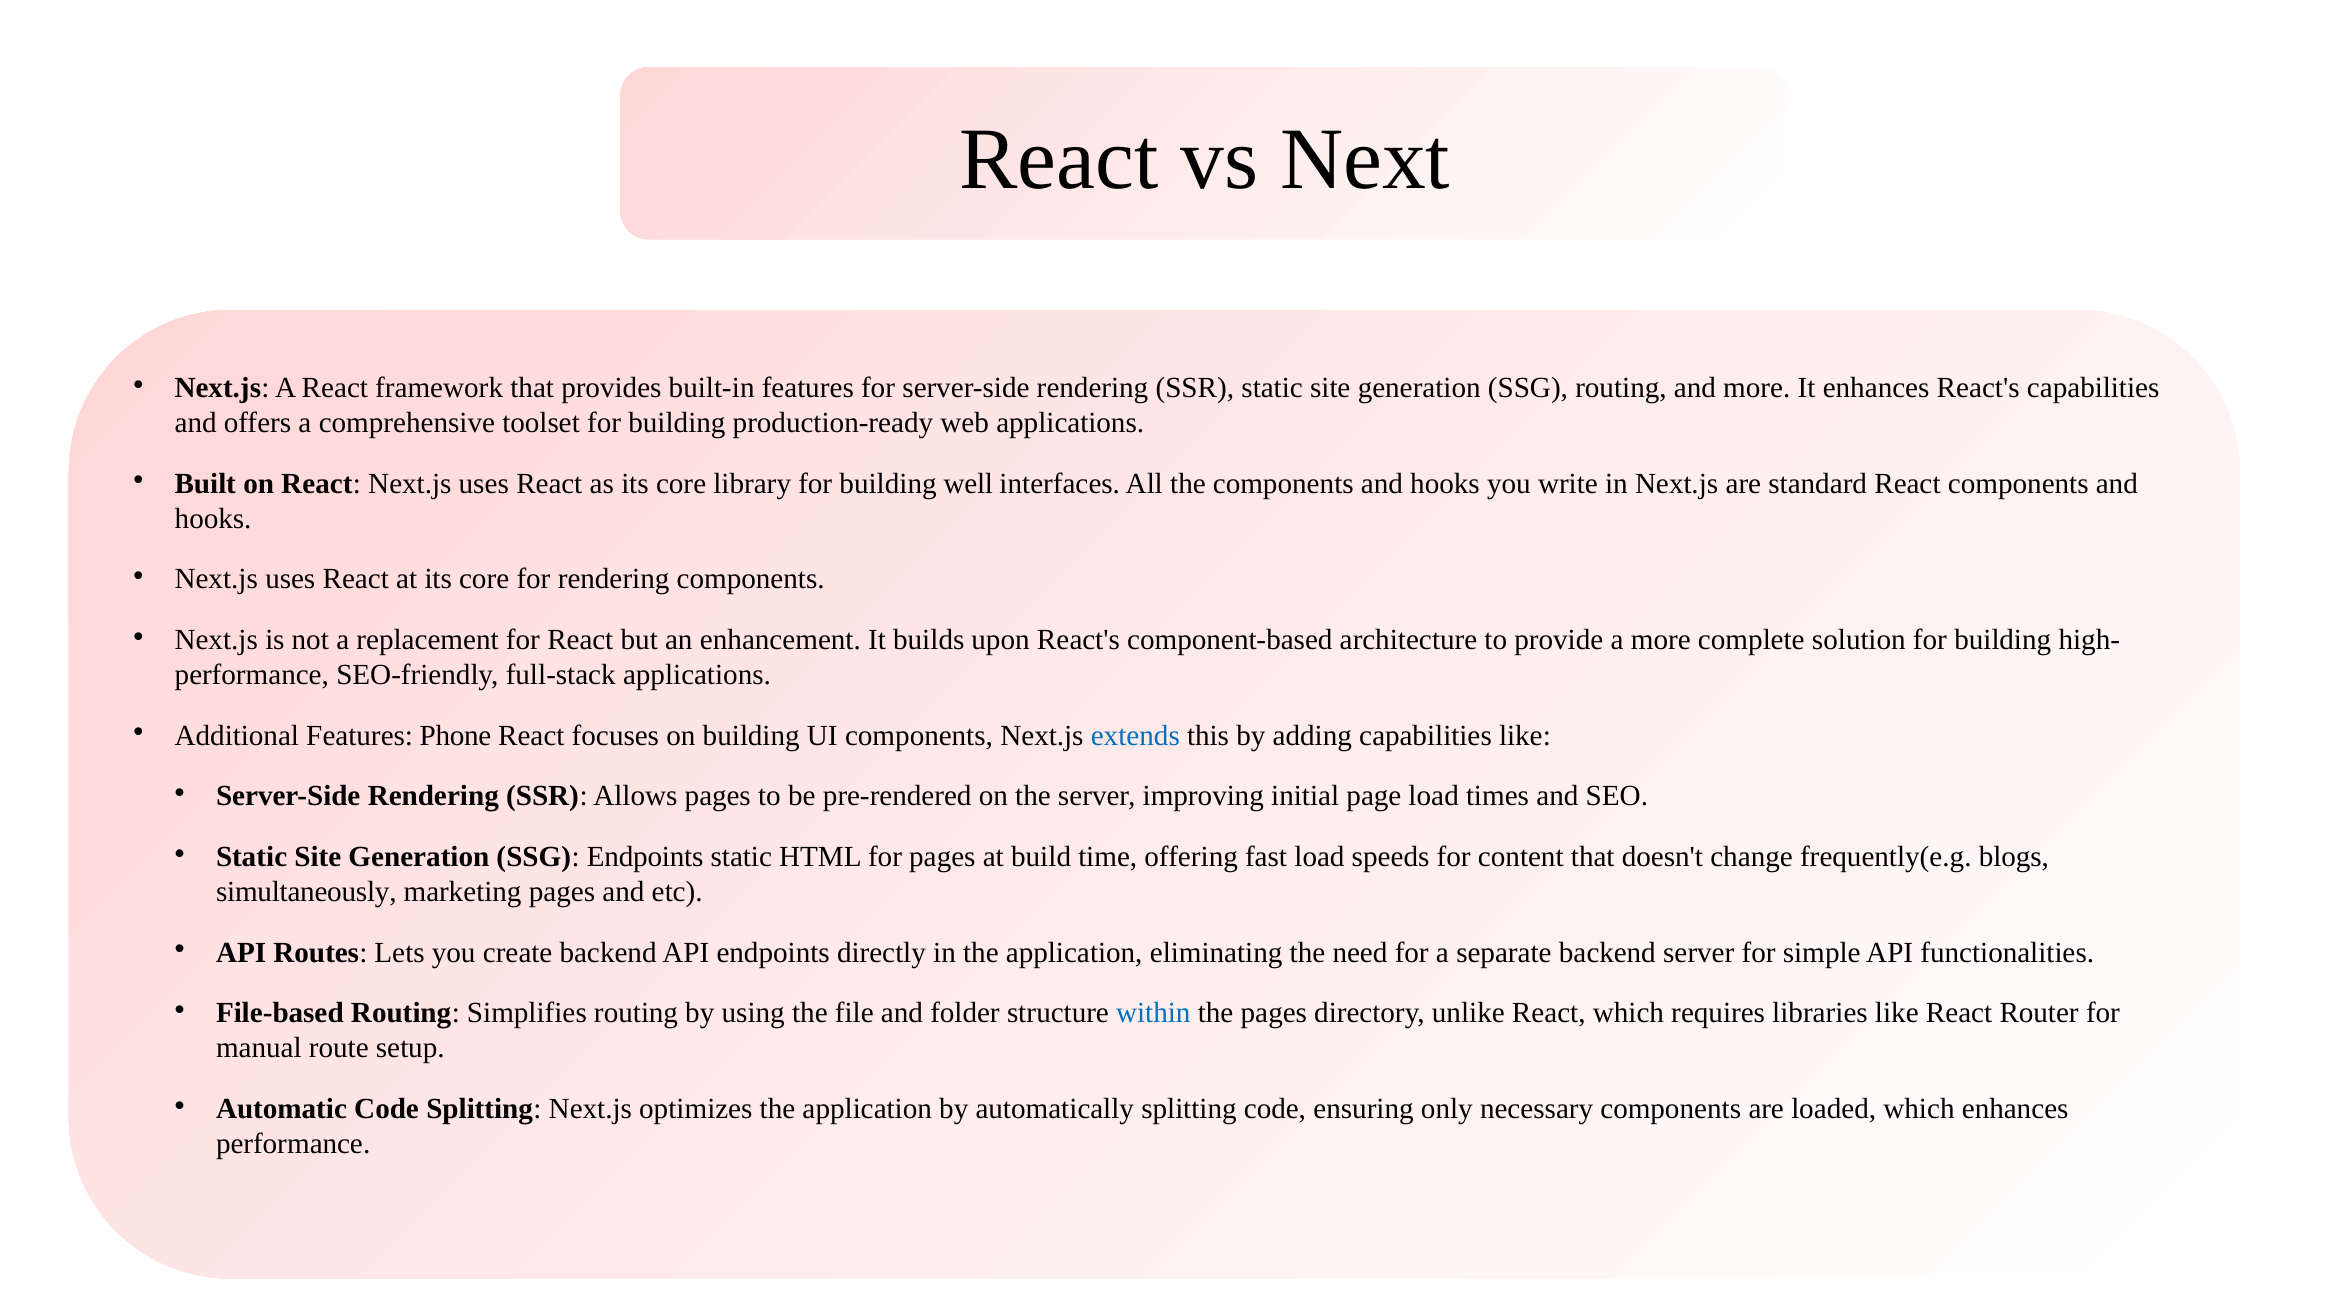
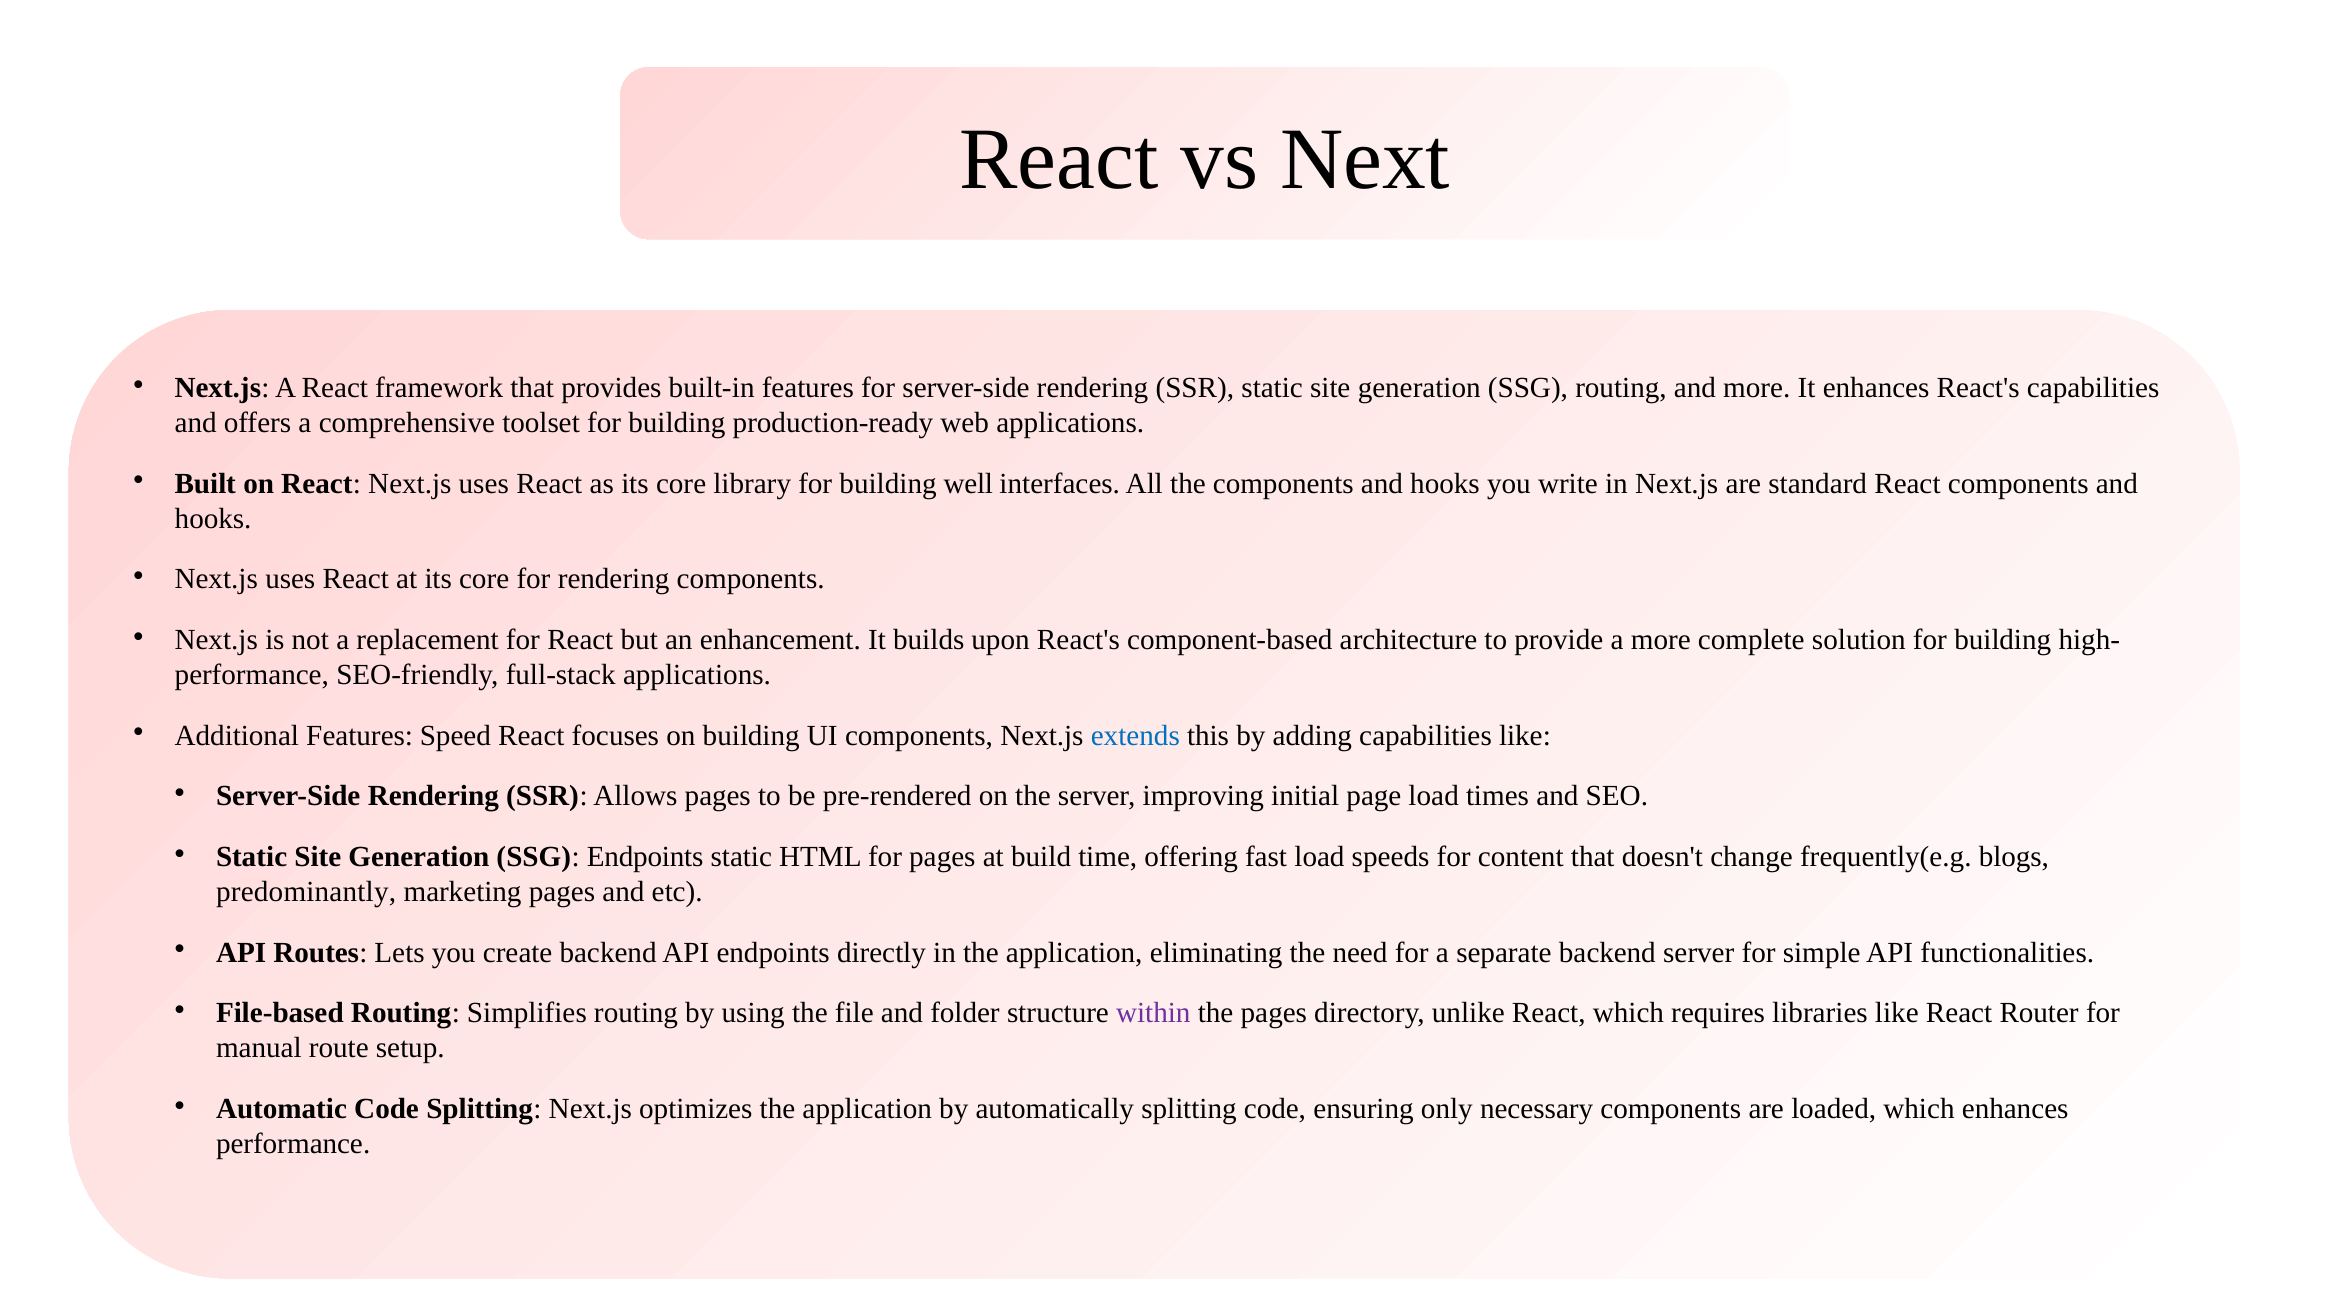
Phone: Phone -> Speed (455, 736)
simultaneously: simultaneously -> predominantly (306, 892)
within colour: blue -> purple (1153, 1013)
